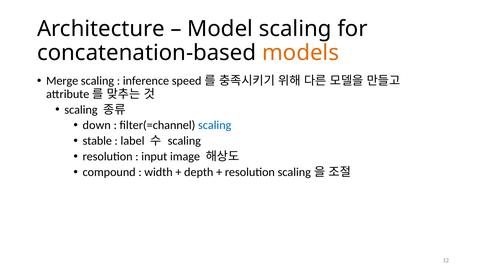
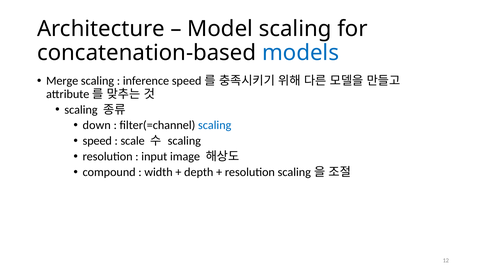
models colour: orange -> blue (301, 53)
stable: stable -> speed (97, 141)
label: label -> scale (133, 141)
